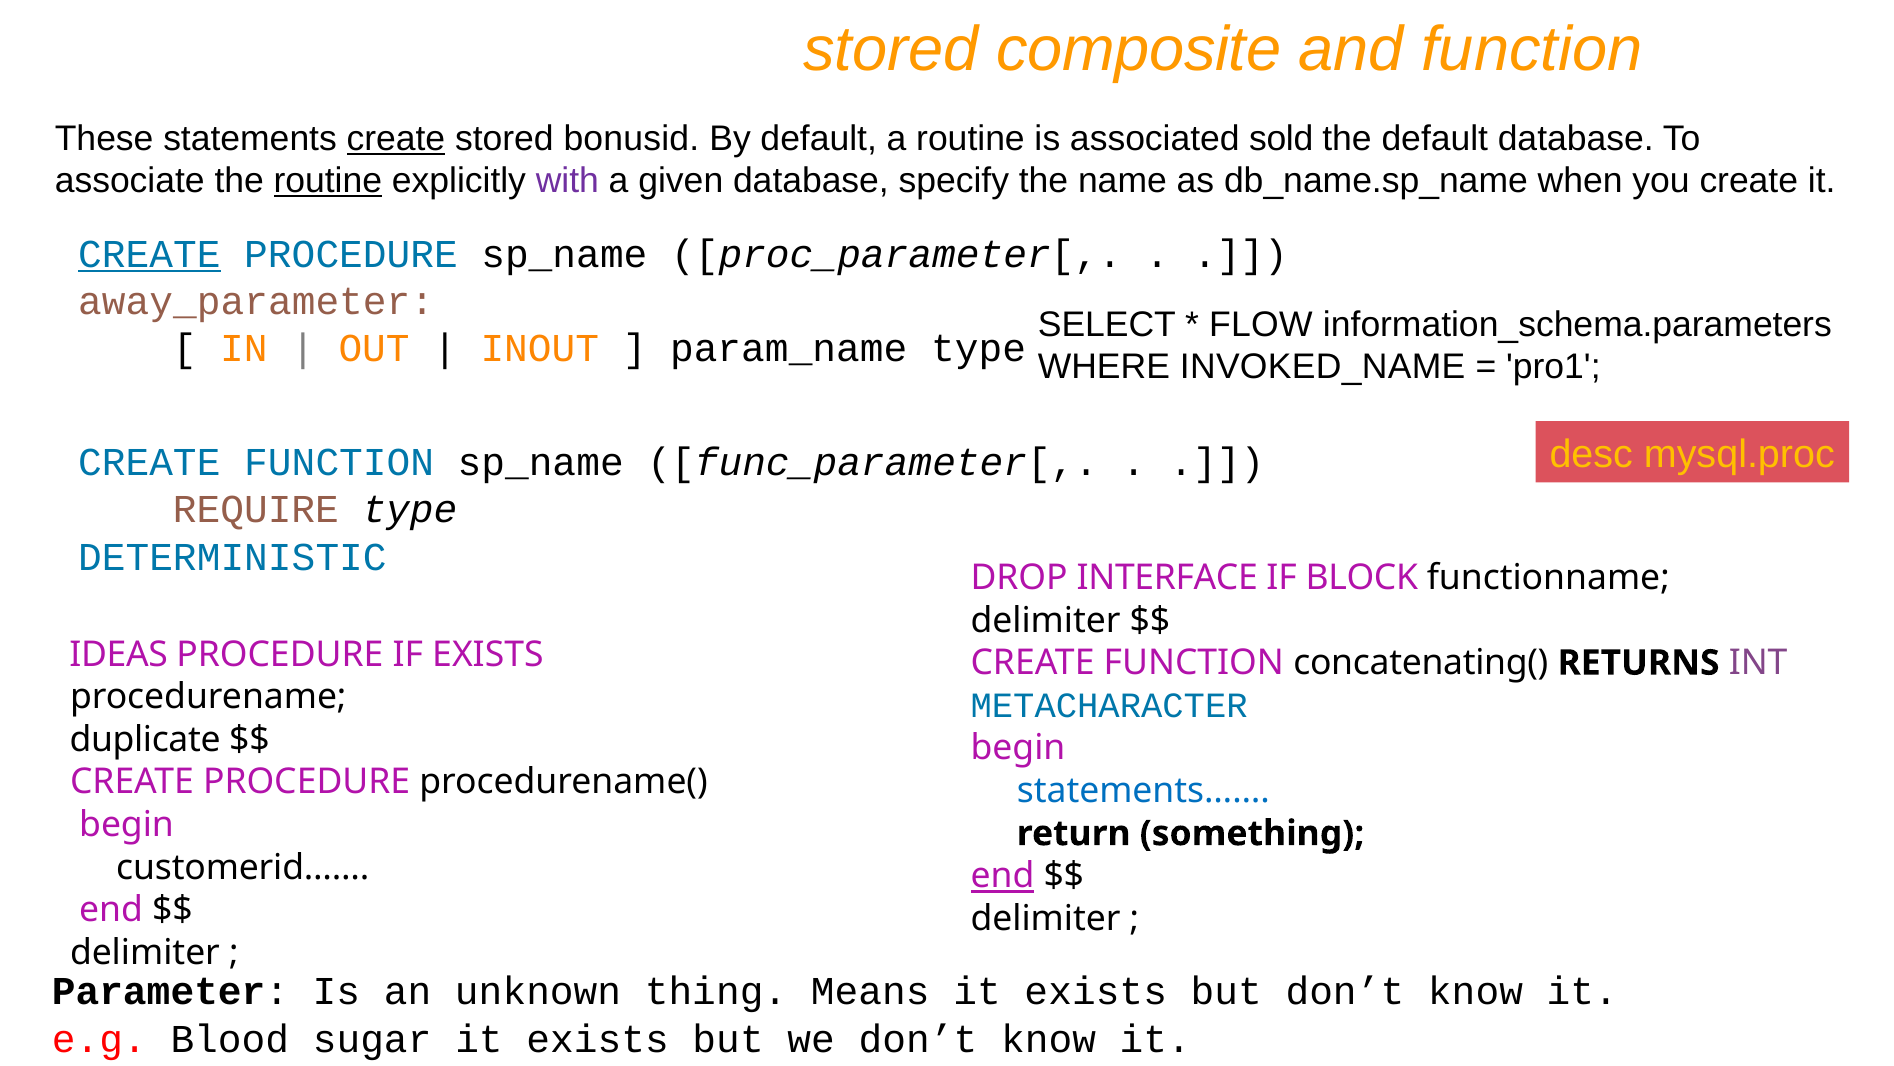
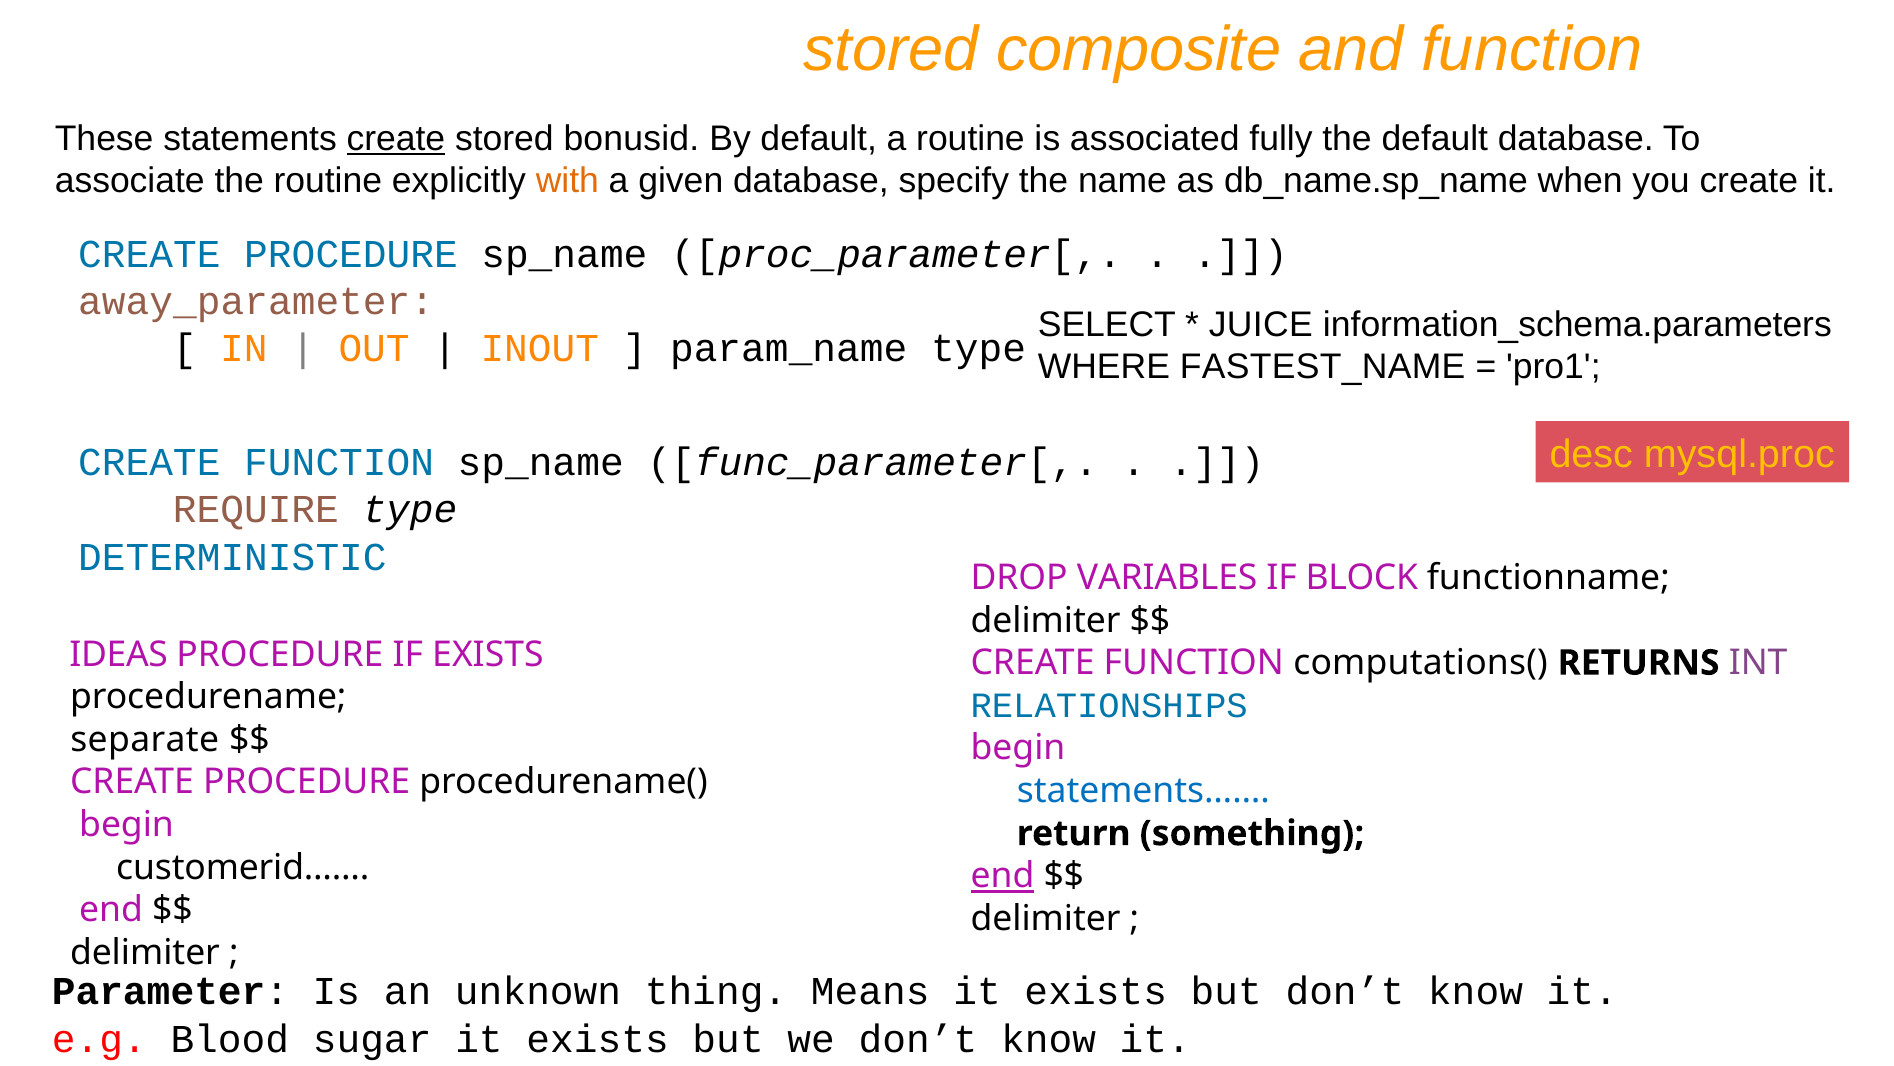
sold: sold -> fully (1281, 138)
routine underline: present -> none (328, 181)
with colour: purple -> orange (567, 181)
CREATE underline: present -> none (149, 254)
FLOW: FLOW -> JUICE (1261, 324)
INVOKED_NAME: INVOKED_NAME -> FASTEST_NAME (1323, 367)
INTERFACE: INTERFACE -> VARIABLES (1167, 577)
concatenating(: concatenating( -> computations( (1421, 663)
METACHARACTER: METACHARACTER -> RELATIONSHIPS (1109, 705)
duplicate: duplicate -> separate (145, 739)
